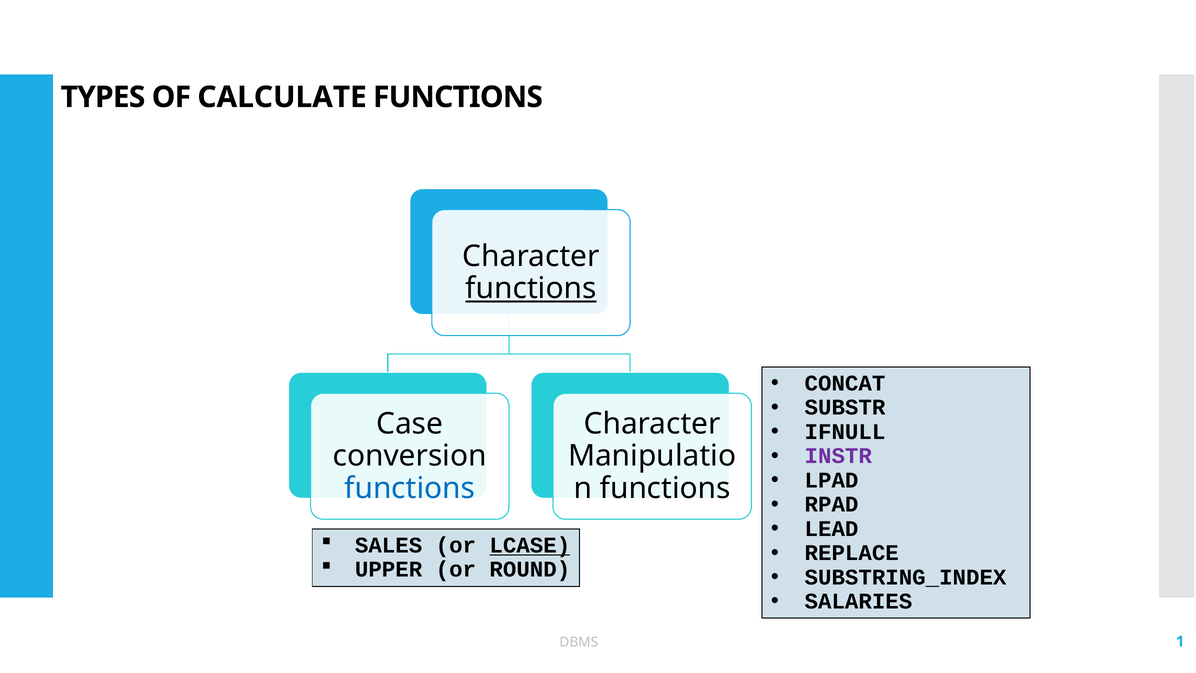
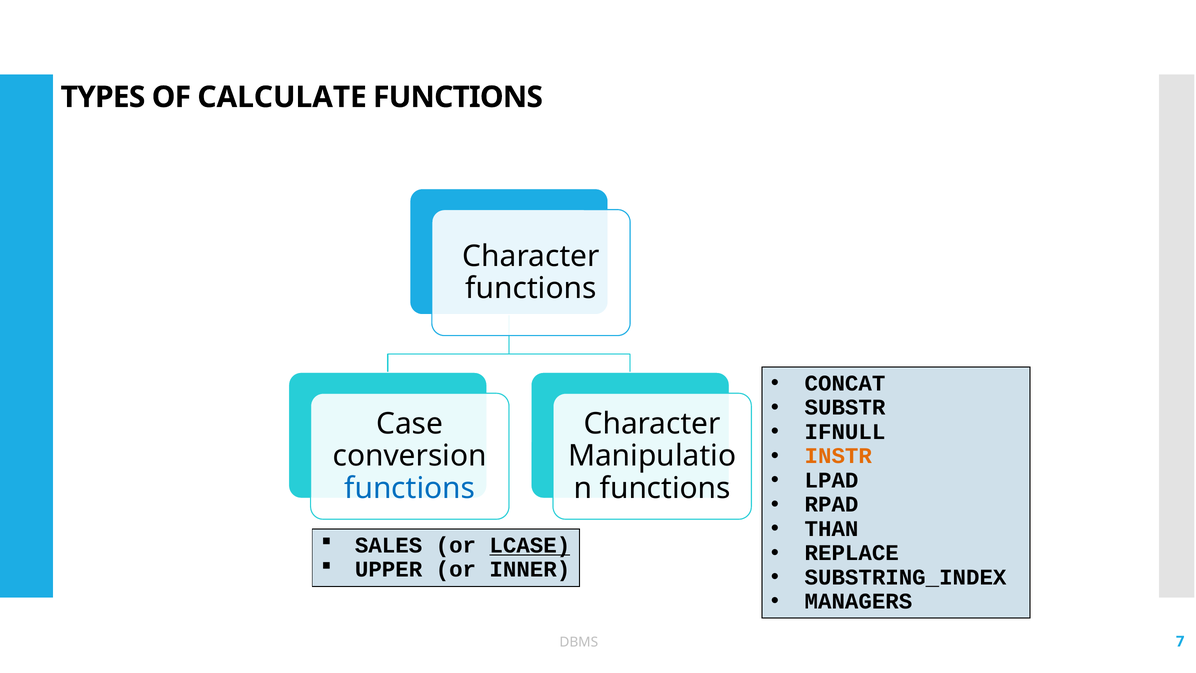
functions underline: present -> none (531, 288)
INSTR colour: purple -> orange (838, 456)
LEAD: LEAD -> THAN (832, 529)
ROUND: ROUND -> INNER (530, 569)
SALARIES: SALARIES -> MANAGERS (858, 601)
1: 1 -> 7 (1180, 641)
